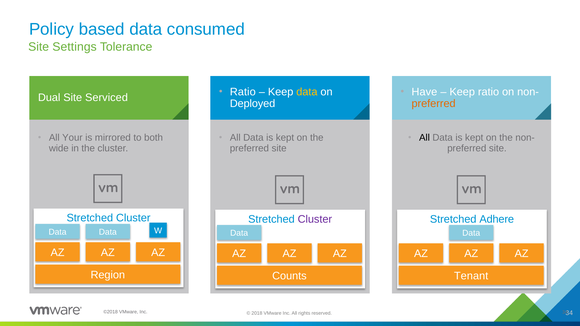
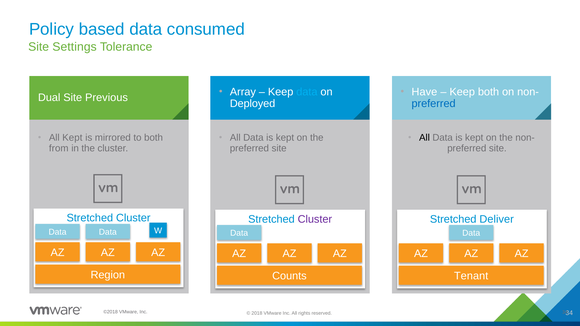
Ratio: Ratio -> Array (243, 92)
data colour: yellow -> light blue (307, 92)
Keep ratio: ratio -> both (489, 92)
Serviced: Serviced -> Previous (107, 98)
preferred colour: orange -> blue (434, 104)
All Your: Your -> Kept (72, 138)
wide: wide -> from (59, 148)
Adhere: Adhere -> Deliver (497, 219)
